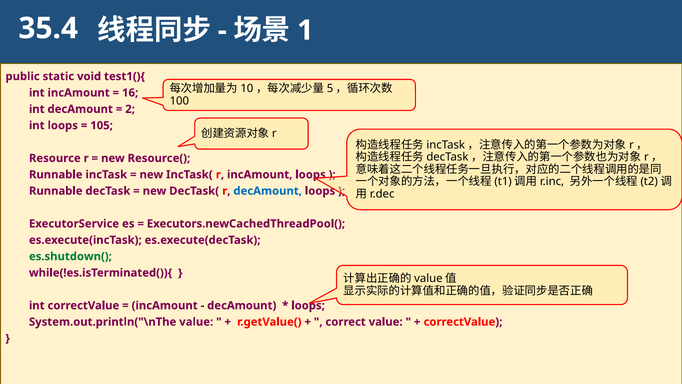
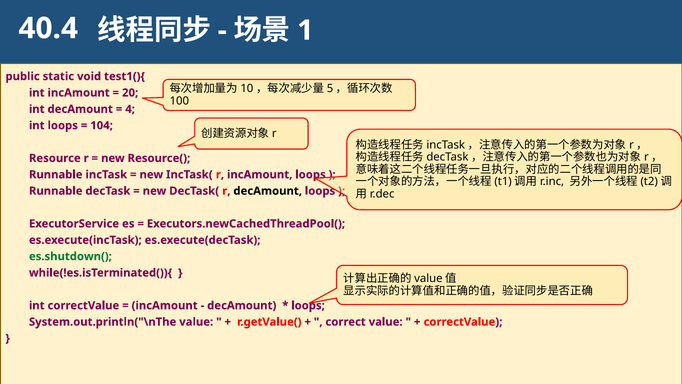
35.4: 35.4 -> 40.4 (48, 28)
16: 16 -> 20 (130, 93)
2: 2 -> 4 (130, 109)
105: 105 -> 104 (102, 125)
decAmount colour: blue -> black (268, 191)
